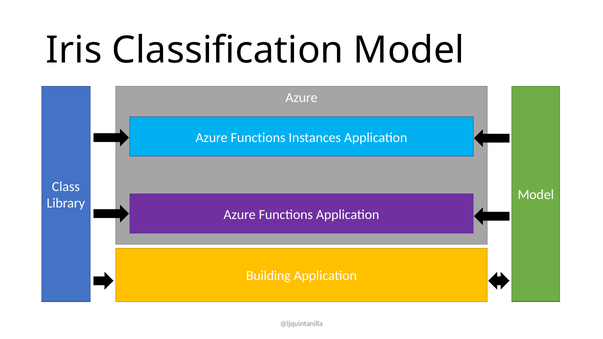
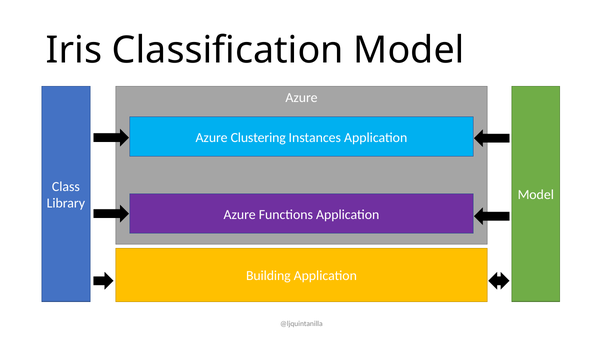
Functions: Functions -> Clustering (258, 138)
